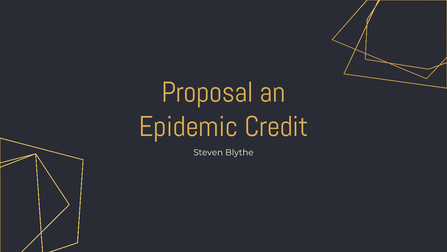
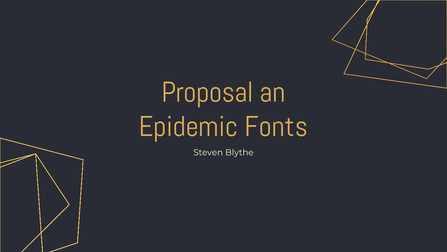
Credit: Credit -> Fonts (276, 127)
